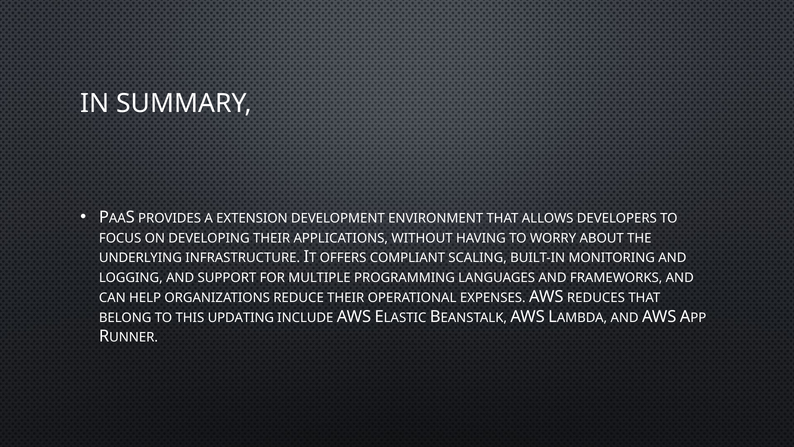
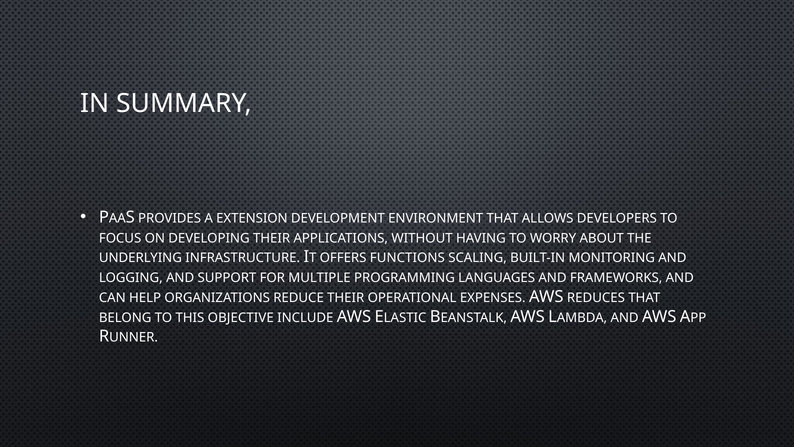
COMPLIANT: COMPLIANT -> FUNCTIONS (407, 258)
UPDATING: UPDATING -> OBJECTIVE (241, 317)
